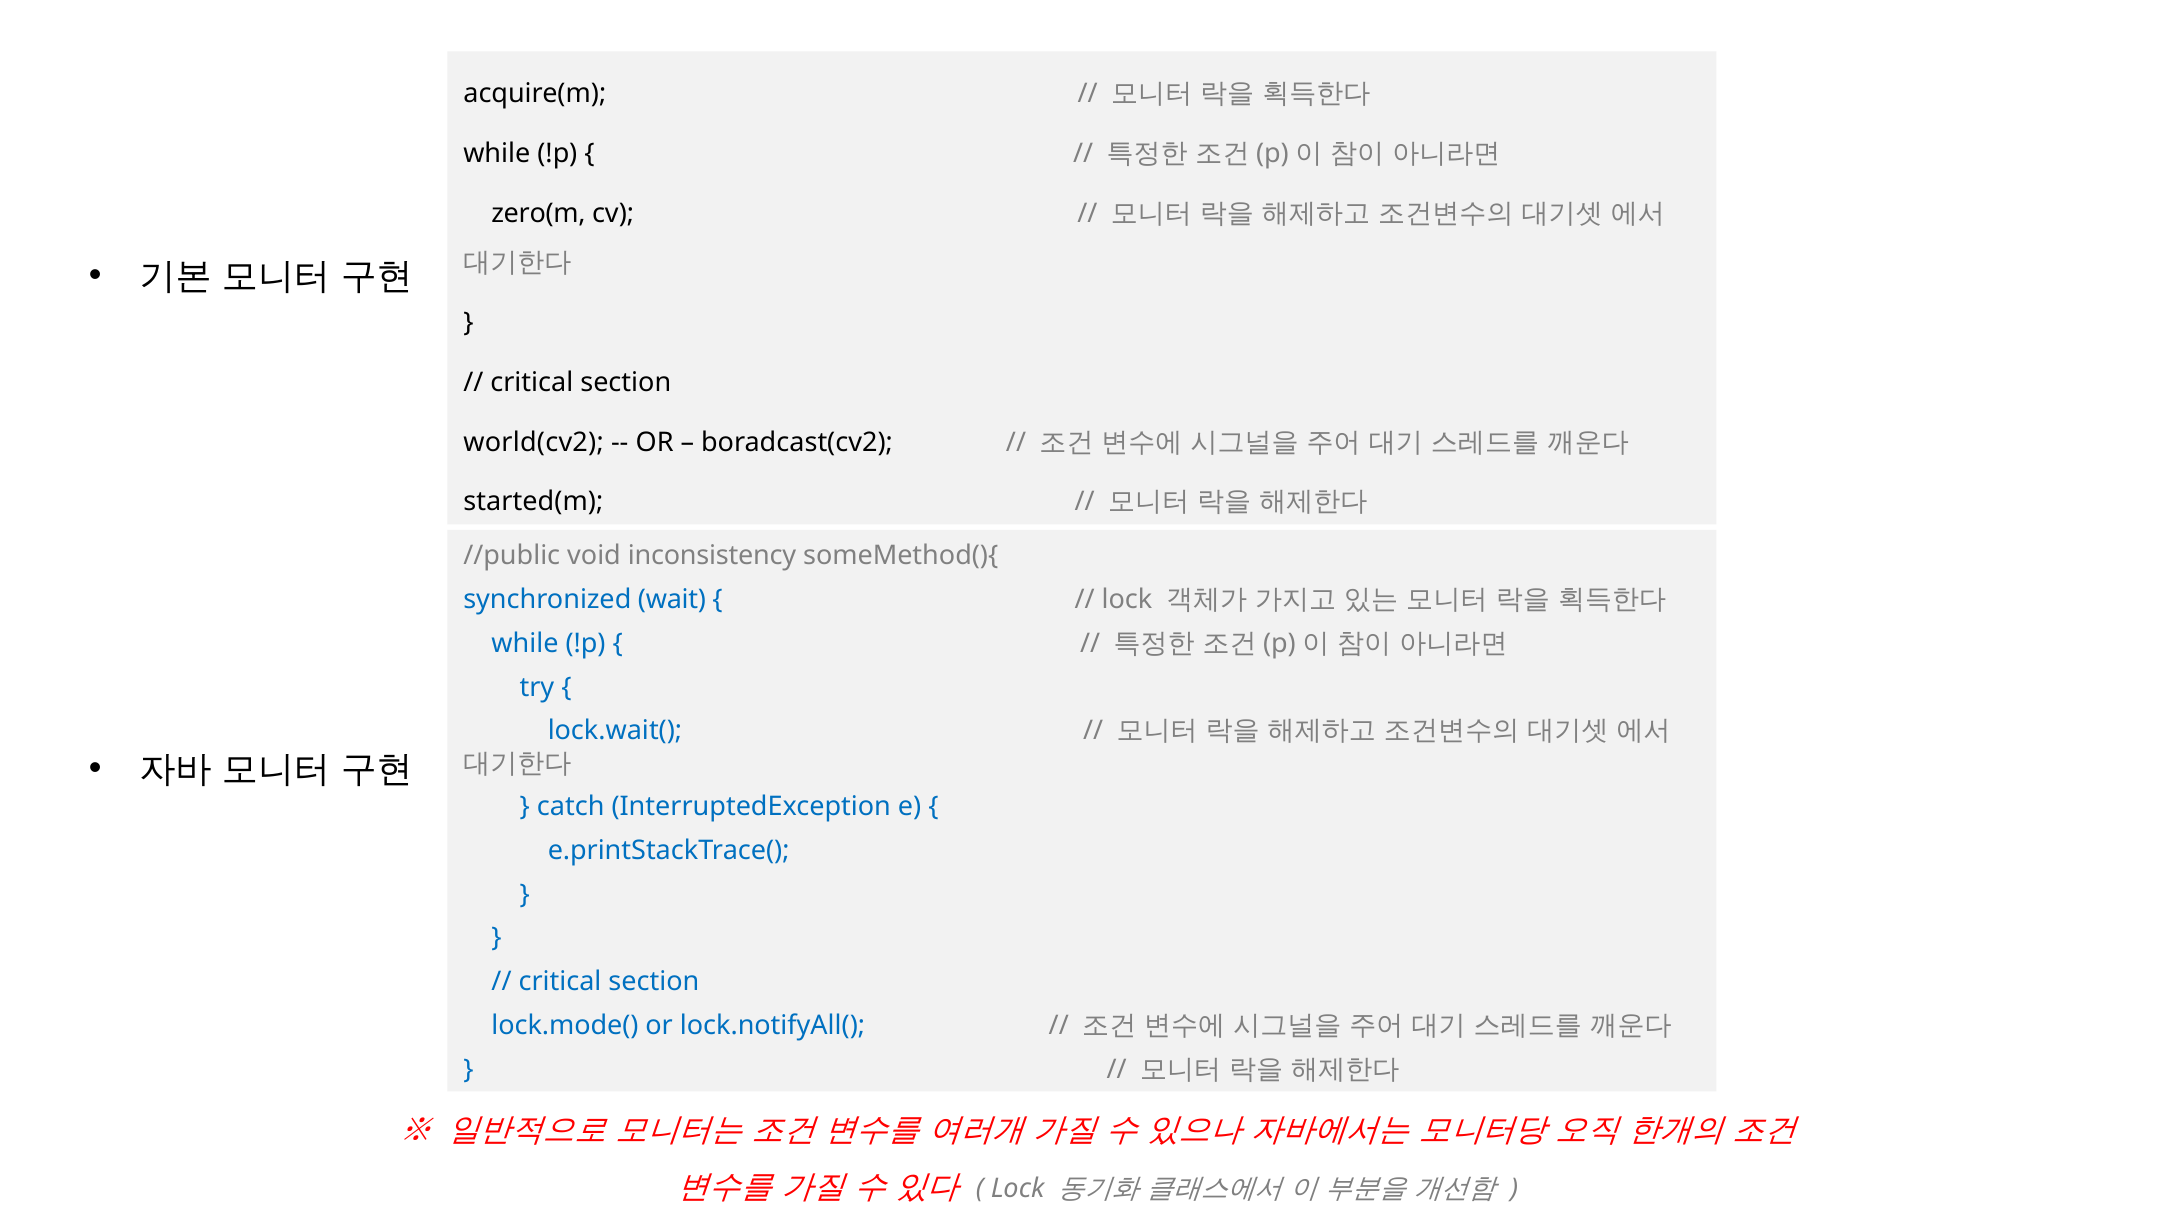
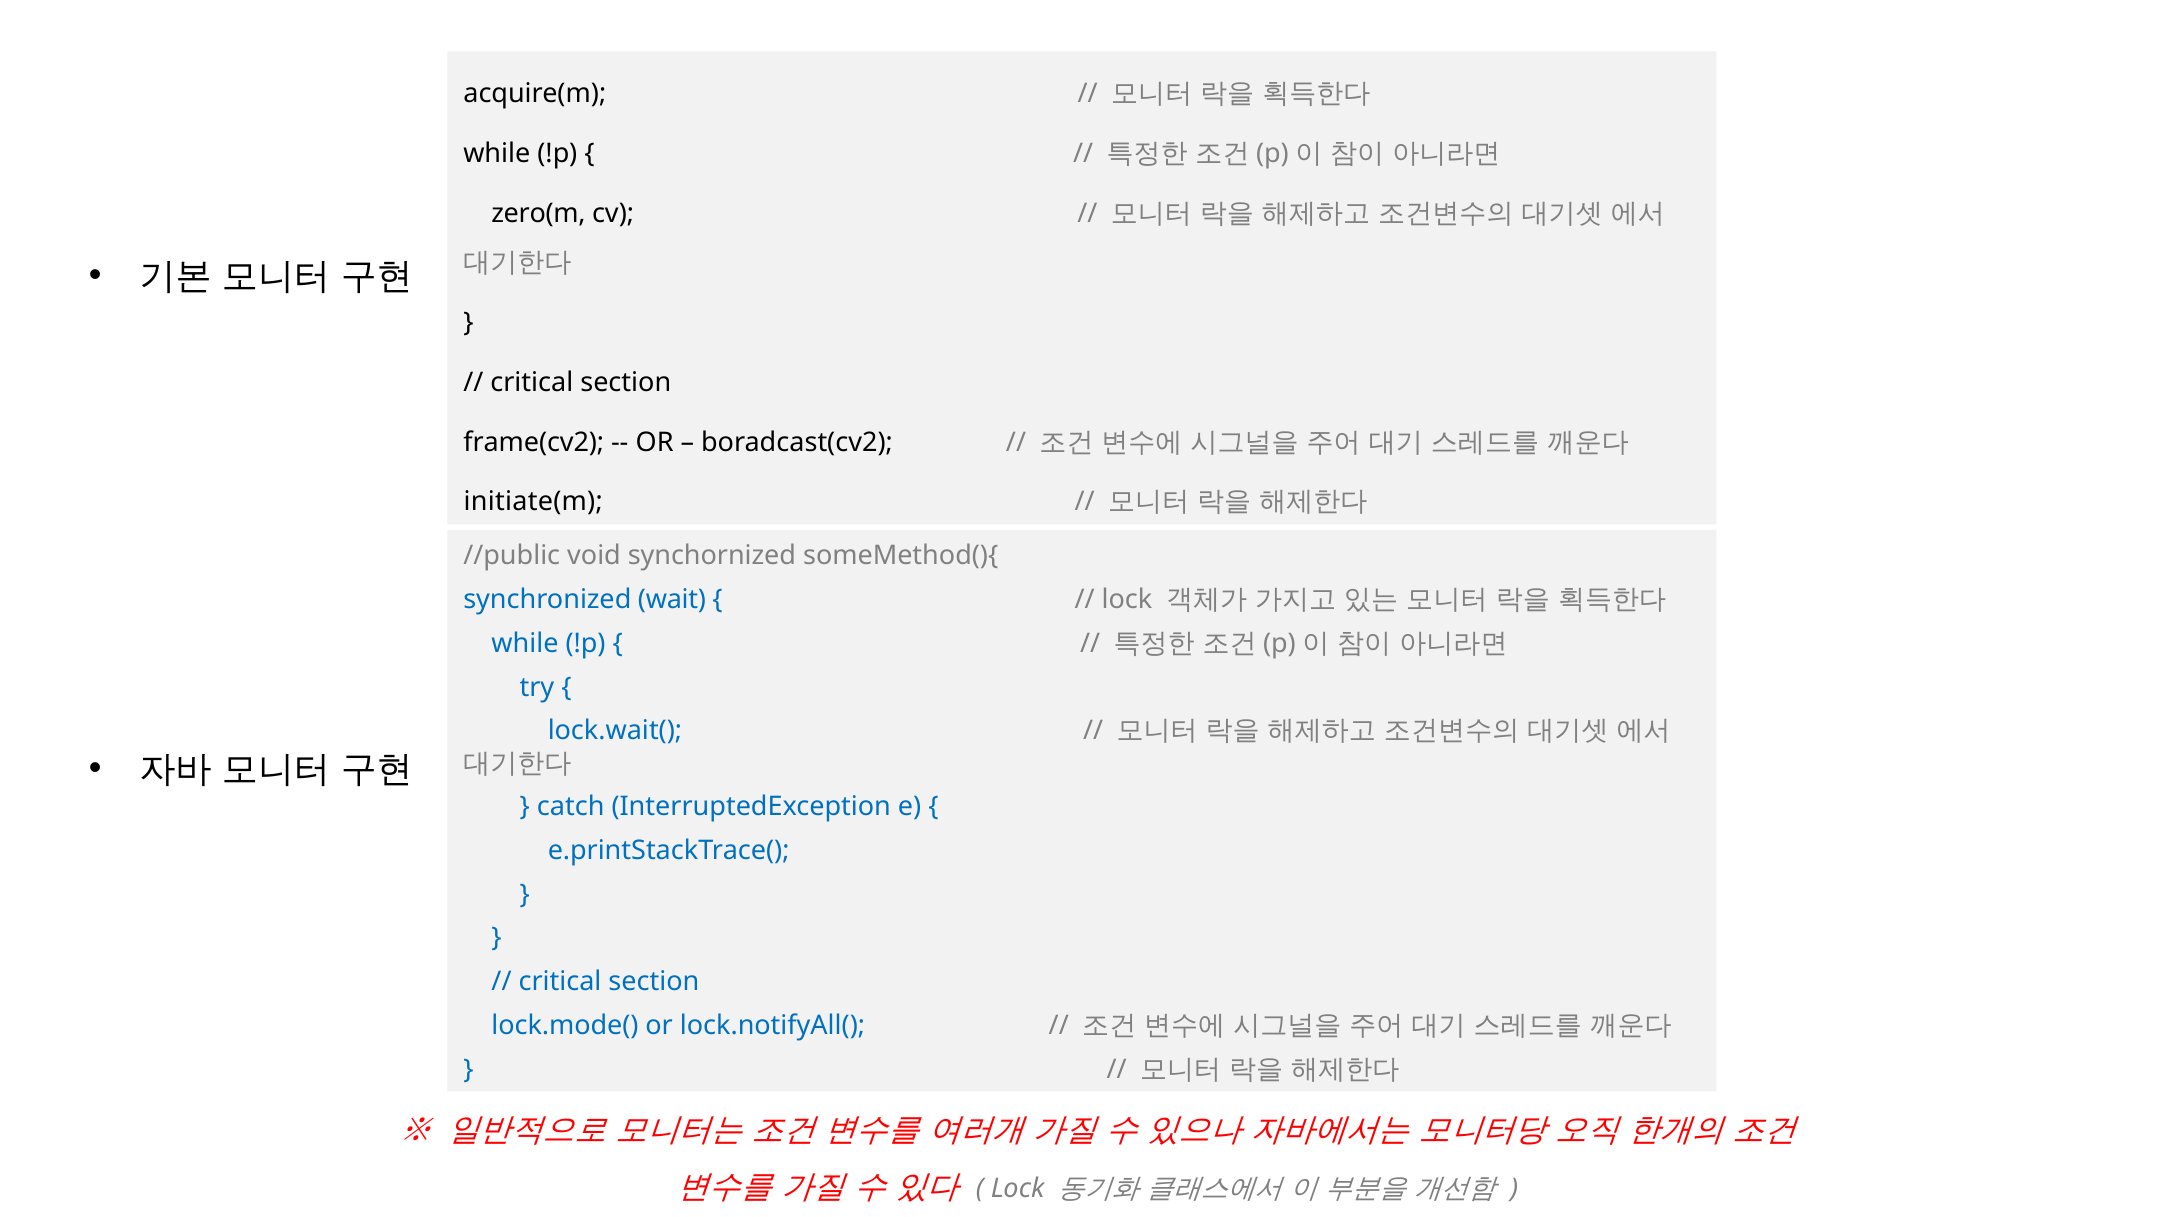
world(cv2: world(cv2 -> frame(cv2 (534, 442)
started(m: started(m -> initiate(m (533, 502)
inconsistency: inconsistency -> synchornized (712, 556)
